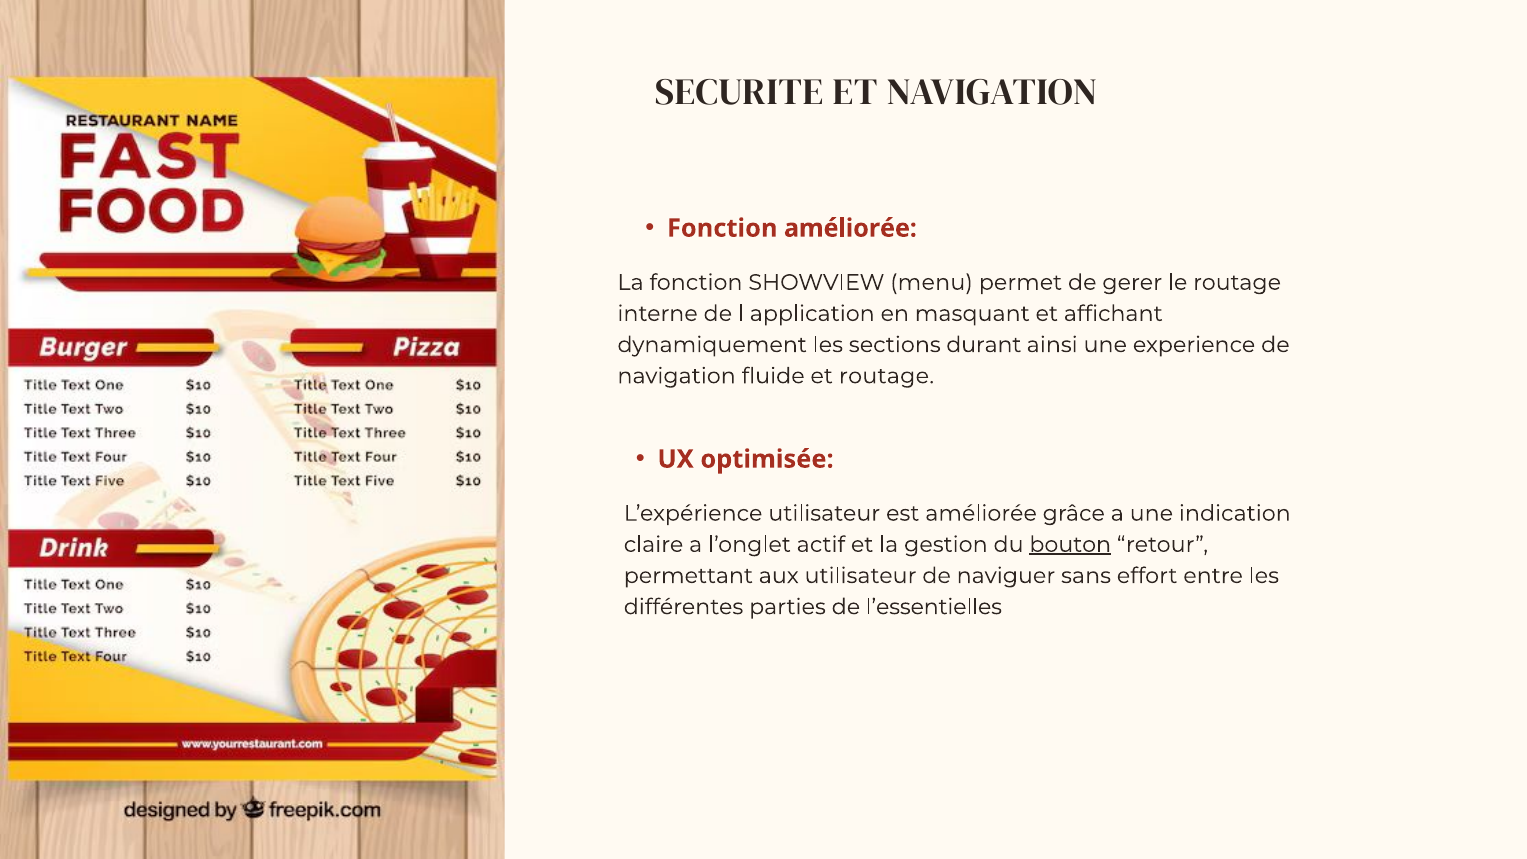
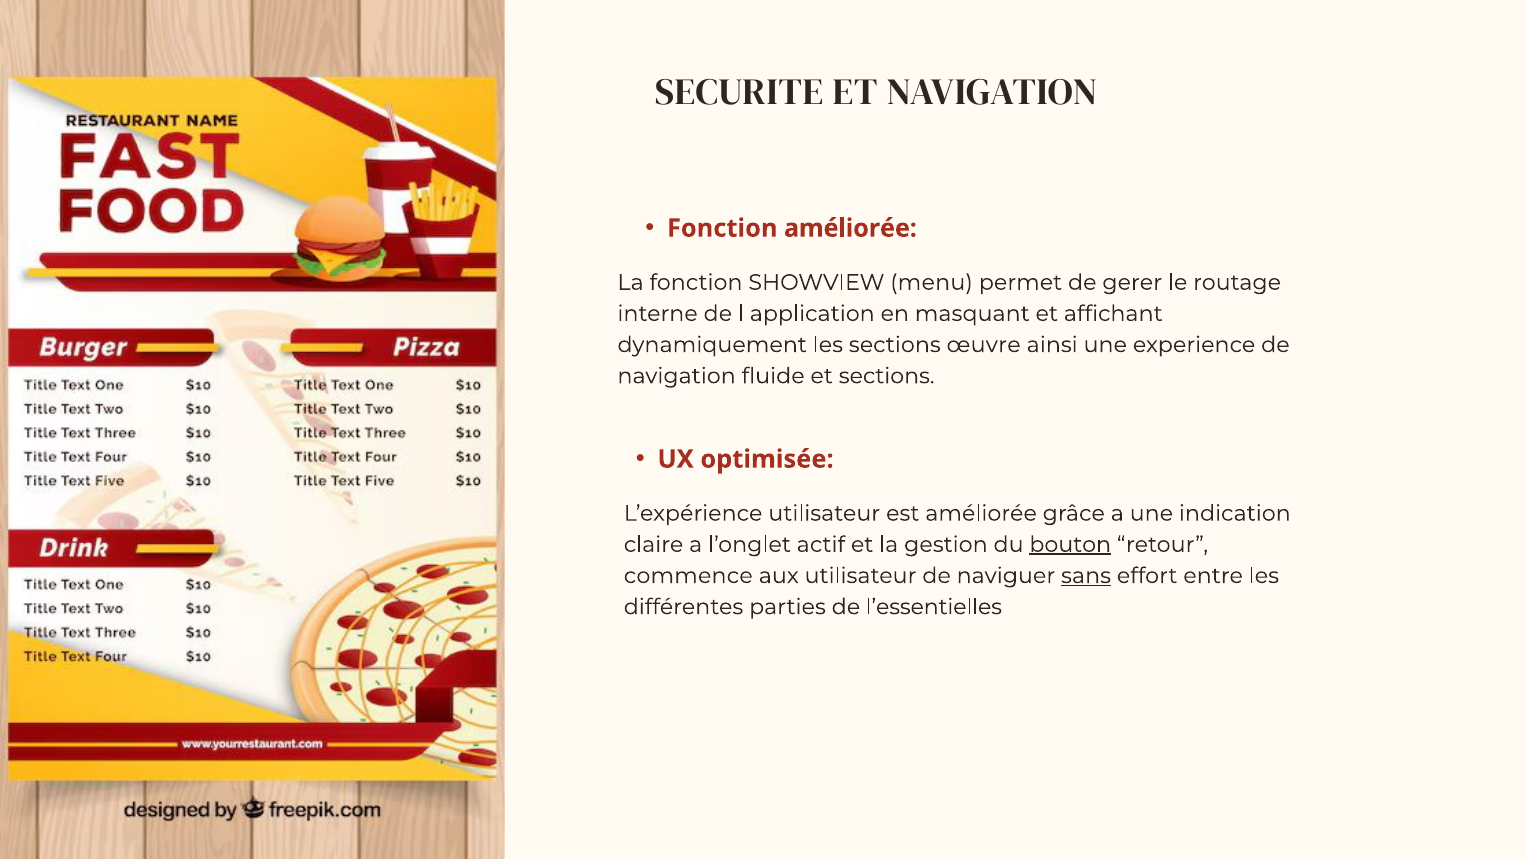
durant: durant -> œuvre (984, 345)
et routage: routage -> sections (887, 376)
permettant: permettant -> commence (688, 576)
sans underline: none -> present (1086, 576)
